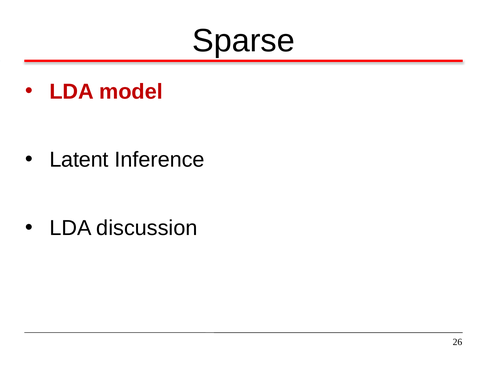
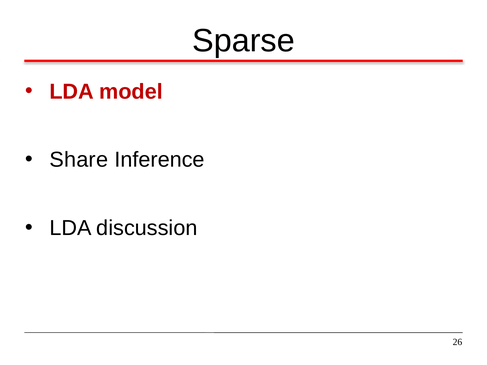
Latent: Latent -> Share (79, 160)
